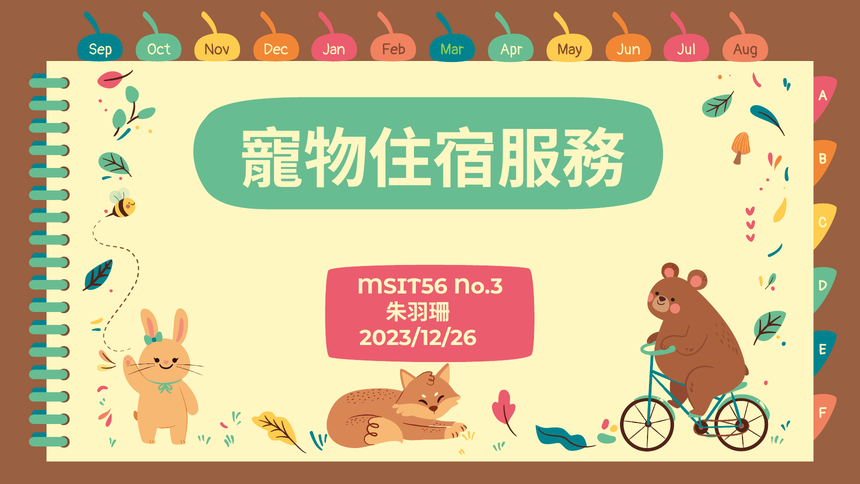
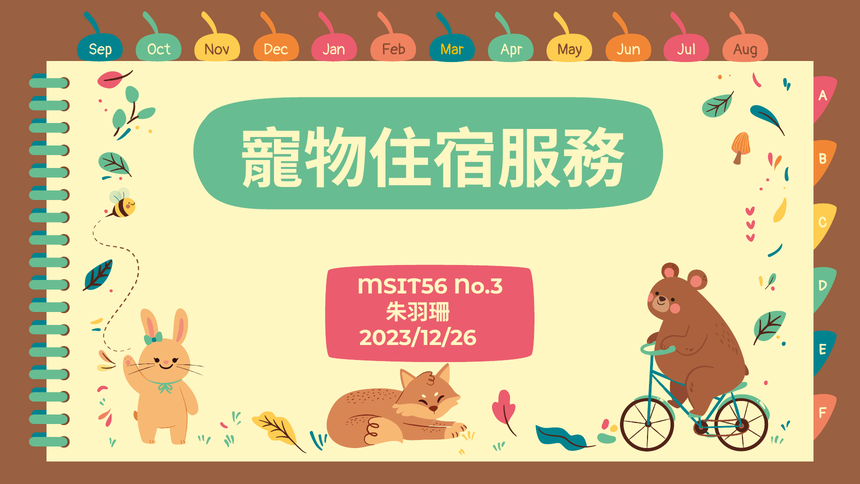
Mar colour: light green -> yellow (452, 50)
